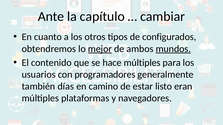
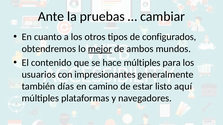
capítulo: capítulo -> pruebas (102, 16)
mundos underline: present -> none (173, 49)
programadores: programadores -> impresionantes (105, 75)
eran: eran -> aquí (183, 87)
